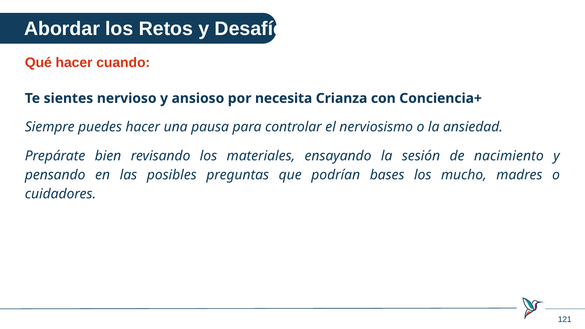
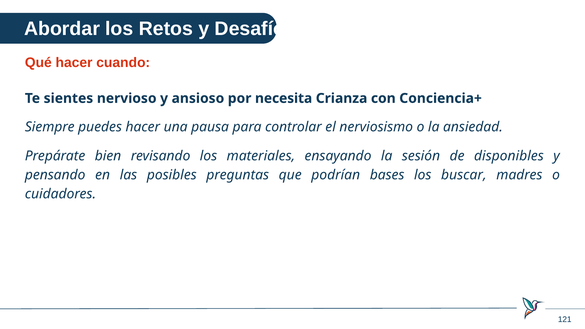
nacimiento: nacimiento -> disponibles (509, 156)
mucho: mucho -> buscar (464, 175)
